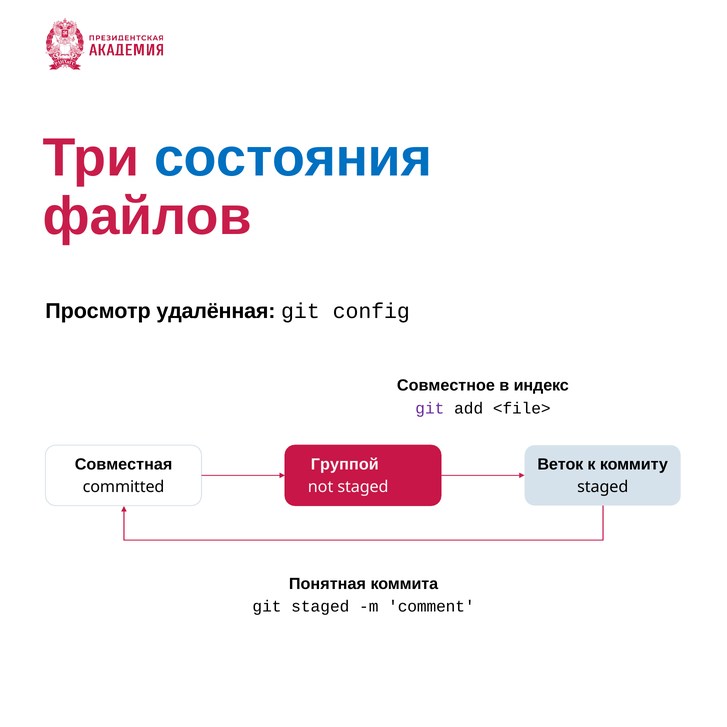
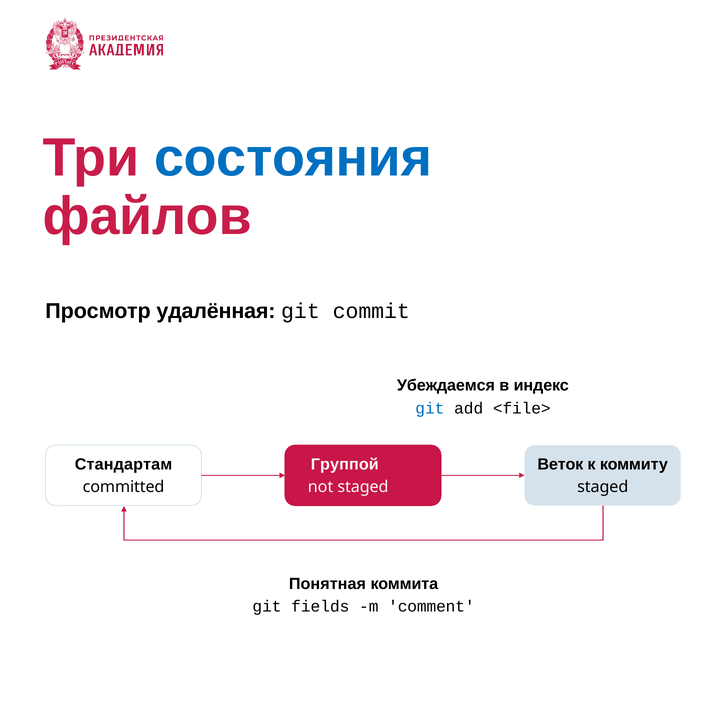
config: config -> commit (371, 311)
Совместное: Совместное -> Убеждаемся (446, 385)
git colour: purple -> blue (430, 408)
Совместная: Совместная -> Стандартам (124, 465)
git staged: staged -> fields (320, 606)
